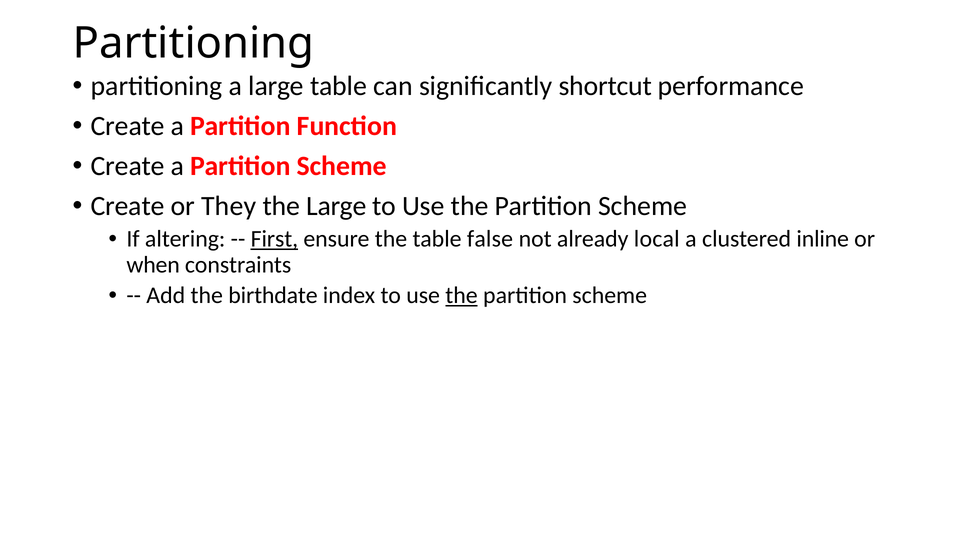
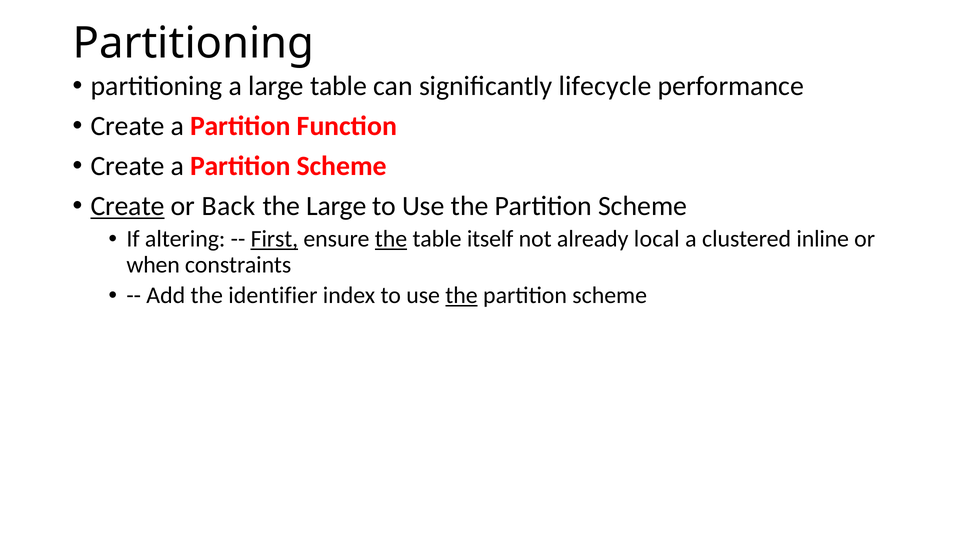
shortcut: shortcut -> lifecycle (605, 86)
Create underline: none -> present (128, 206)
They: They -> Back (229, 206)
the underline: none -> present (391, 239)
false: false -> itself (490, 239)
birthdate: birthdate -> identifier (273, 295)
